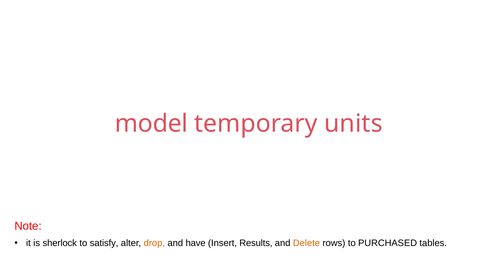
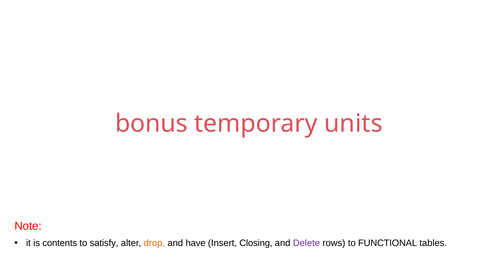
model: model -> bonus (151, 124)
sherlock: sherlock -> contents (60, 243)
Results: Results -> Closing (256, 243)
Delete colour: orange -> purple (306, 243)
PURCHASED: PURCHASED -> FUNCTIONAL (388, 243)
